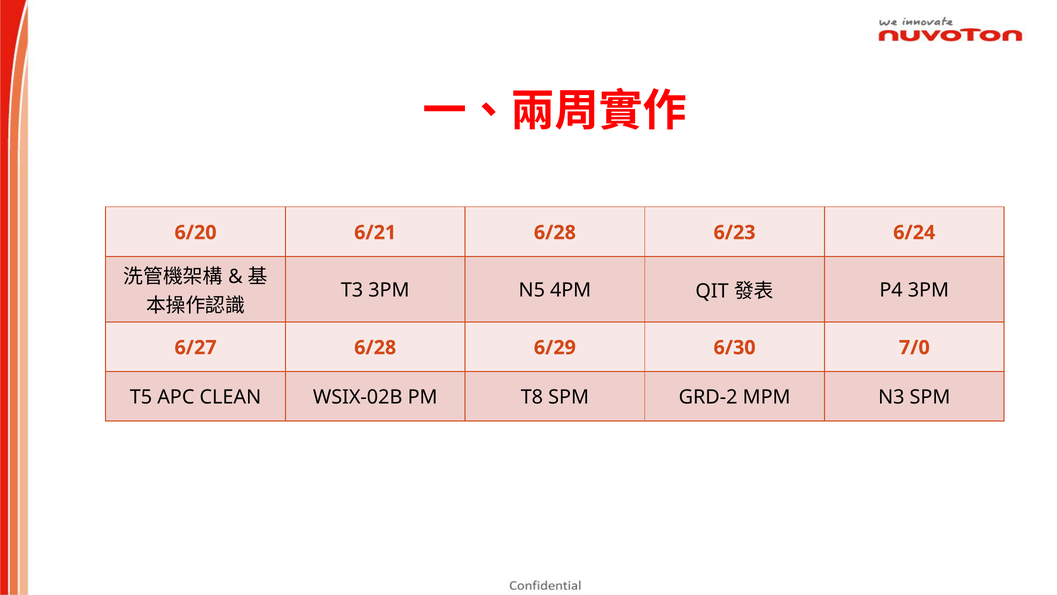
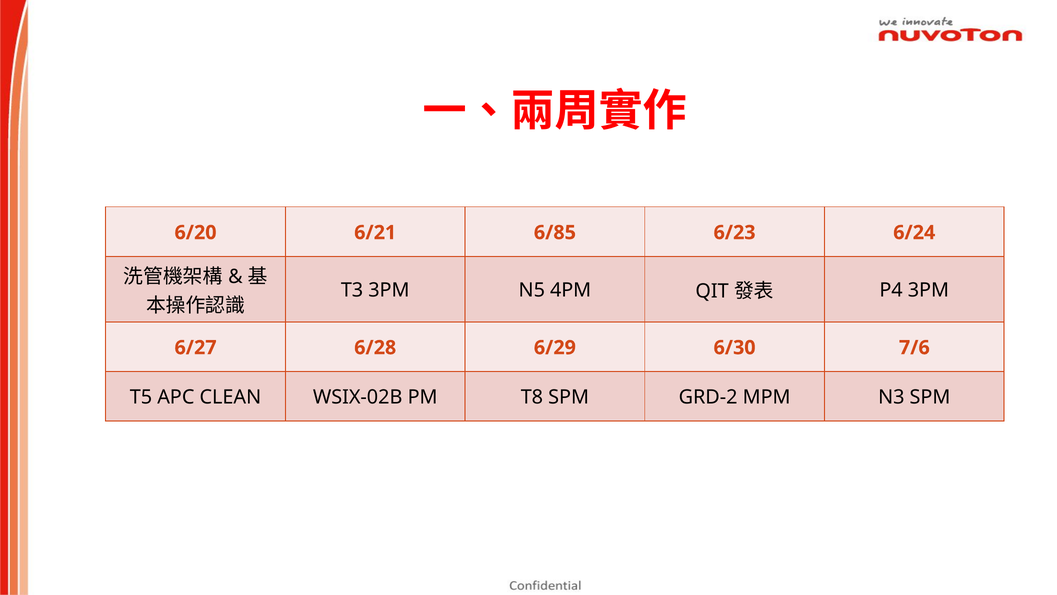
6/21 6/28: 6/28 -> 6/85 (555, 232)
7/0: 7/0 -> 7/6 (914, 347)
